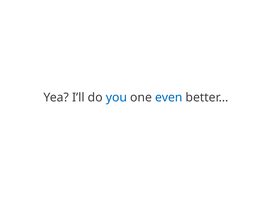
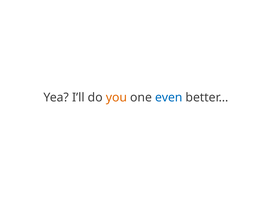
you colour: blue -> orange (116, 98)
